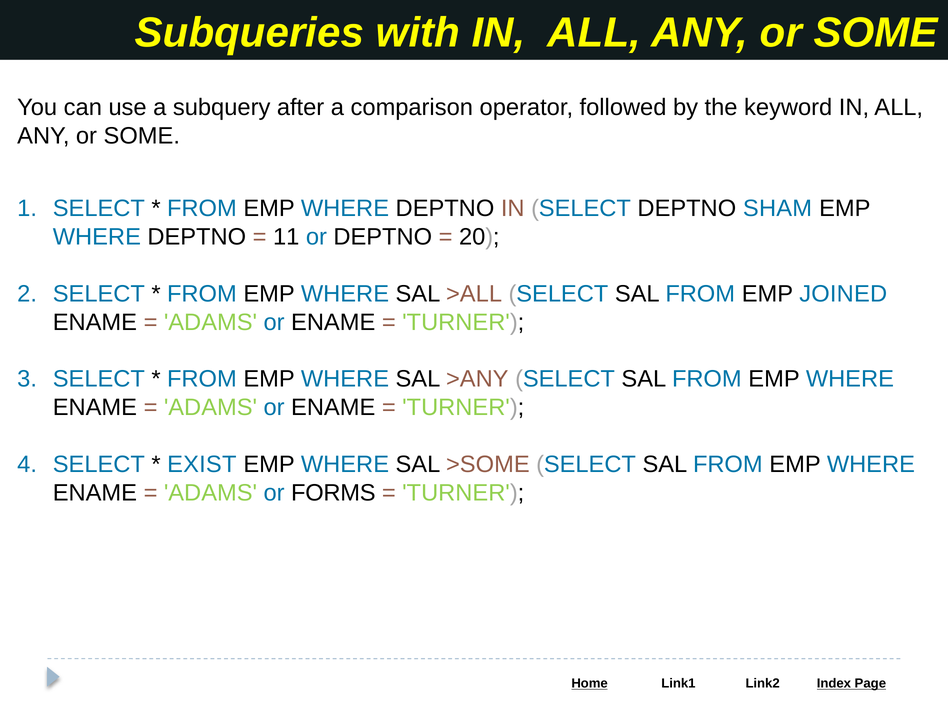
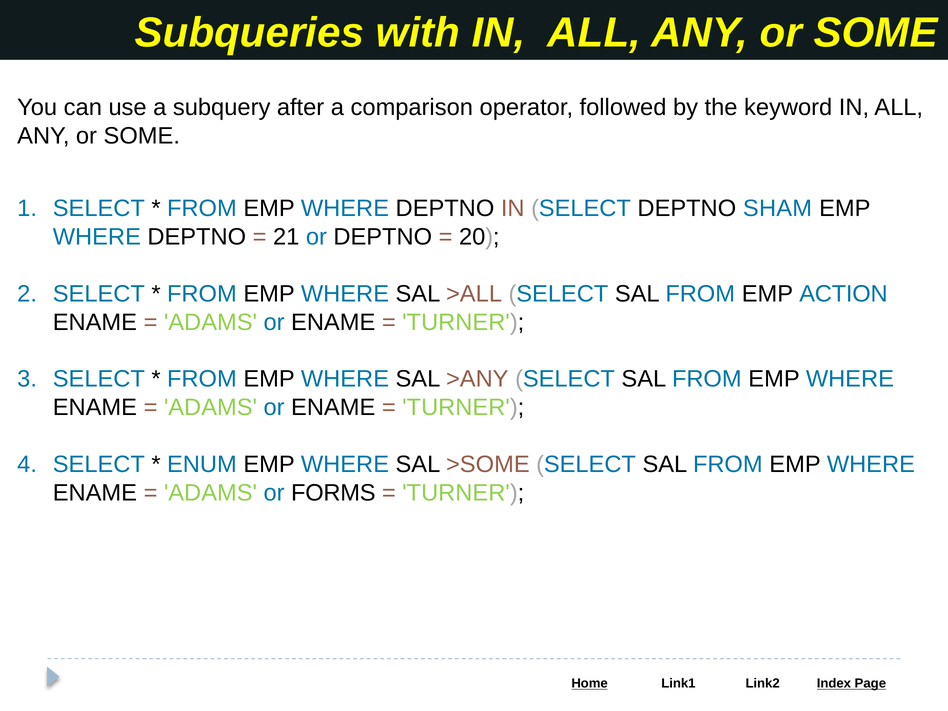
11: 11 -> 21 (286, 237)
JOINED: JOINED -> ACTION (843, 294)
EXIST: EXIST -> ENUM (202, 464)
